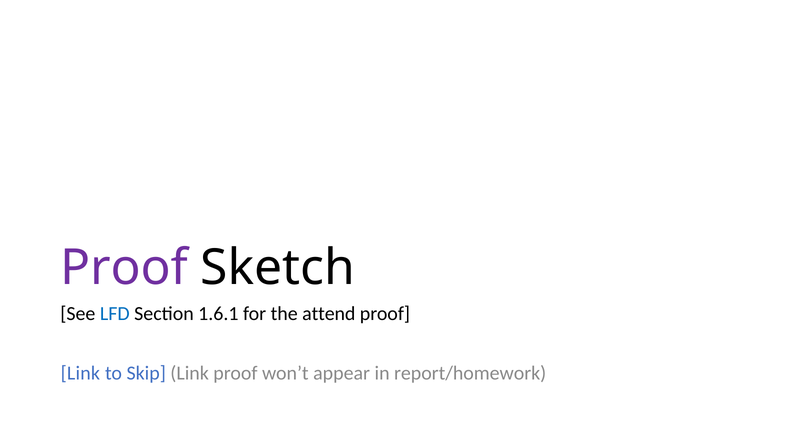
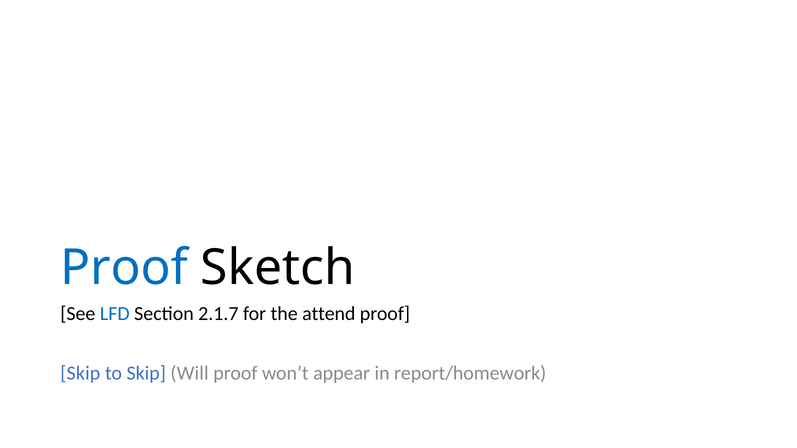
Proof colour: purple -> blue (124, 268)
1.6.1: 1.6.1 -> 2.1.7 (218, 314)
Link: Link -> Skip (80, 373)
Skip Link: Link -> Will (190, 373)
